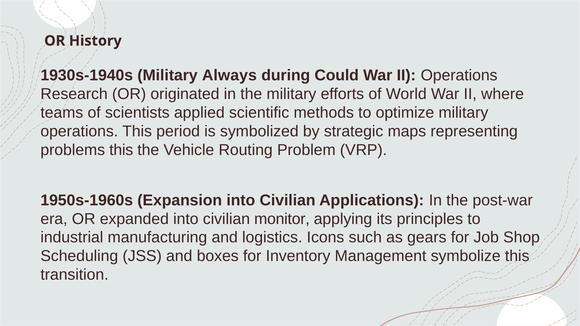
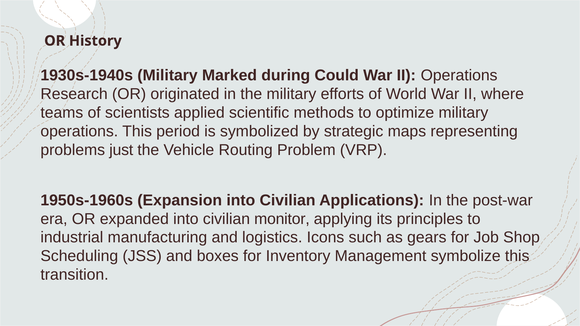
Always: Always -> Marked (229, 76)
problems this: this -> just (121, 150)
